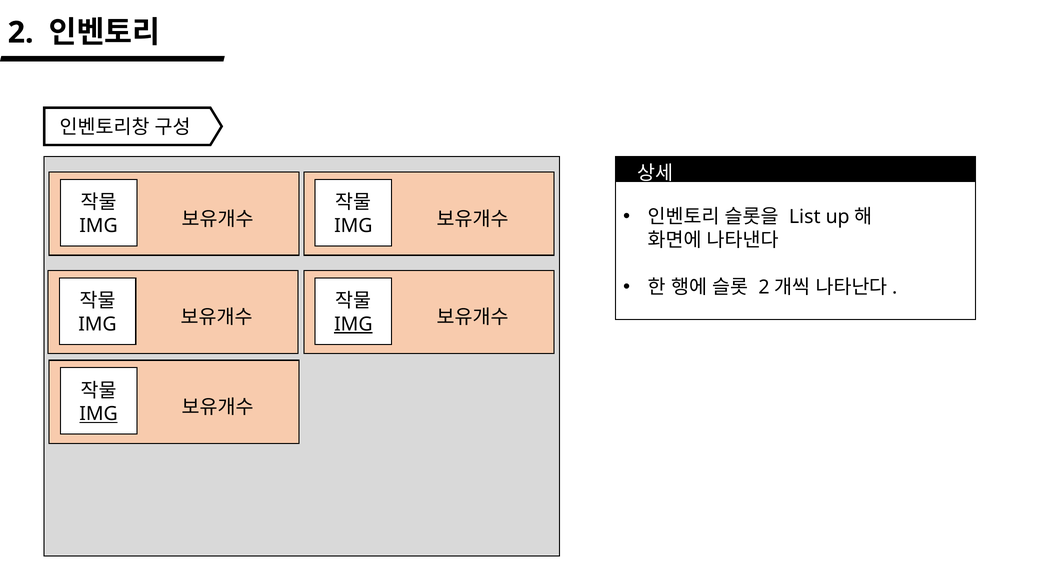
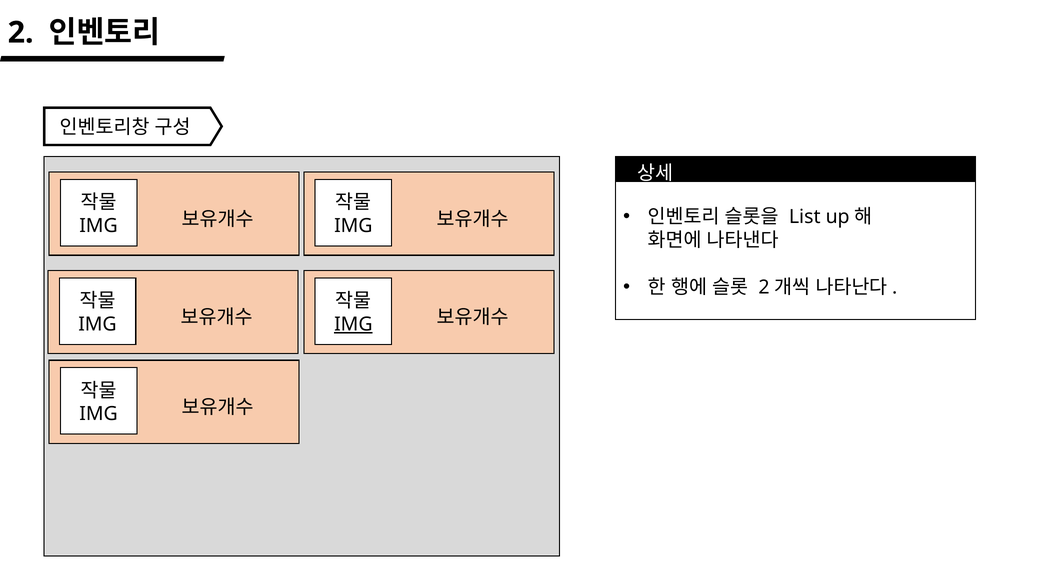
IMG underline: present -> none (99, 414)
